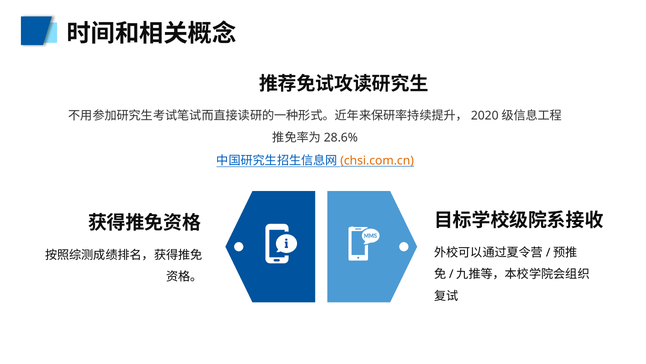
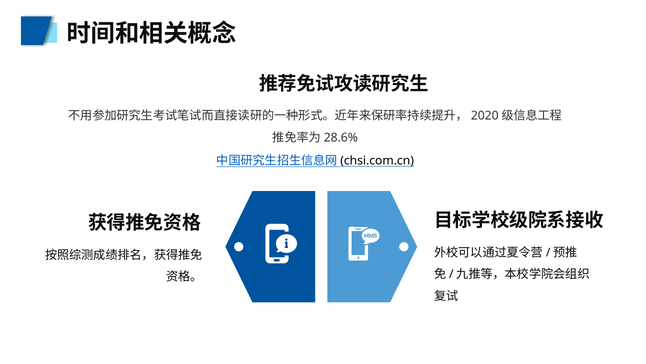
chsi.com.cn colour: orange -> black (377, 161)
